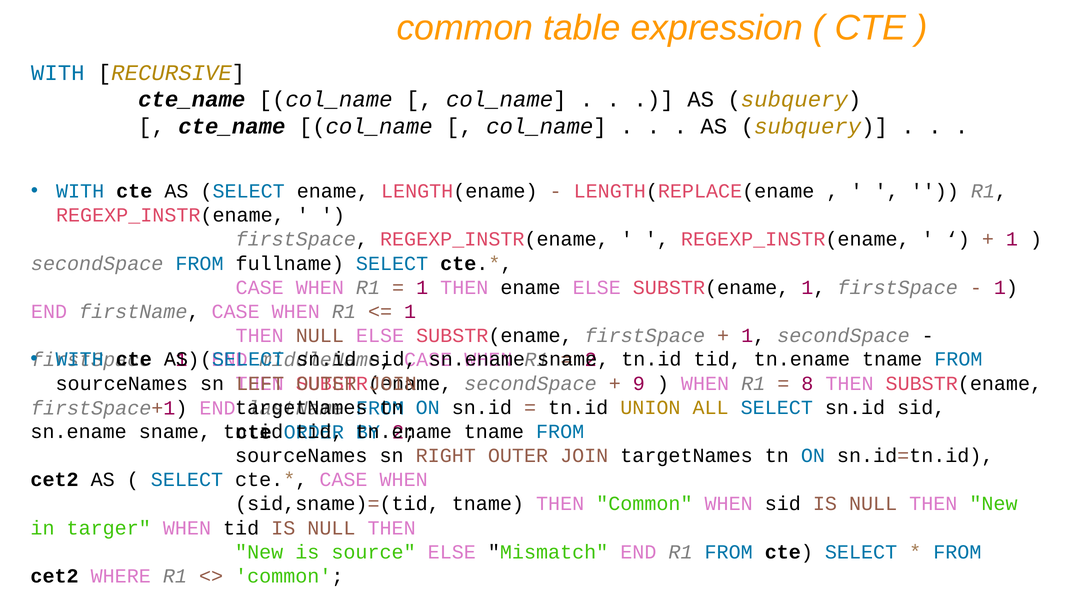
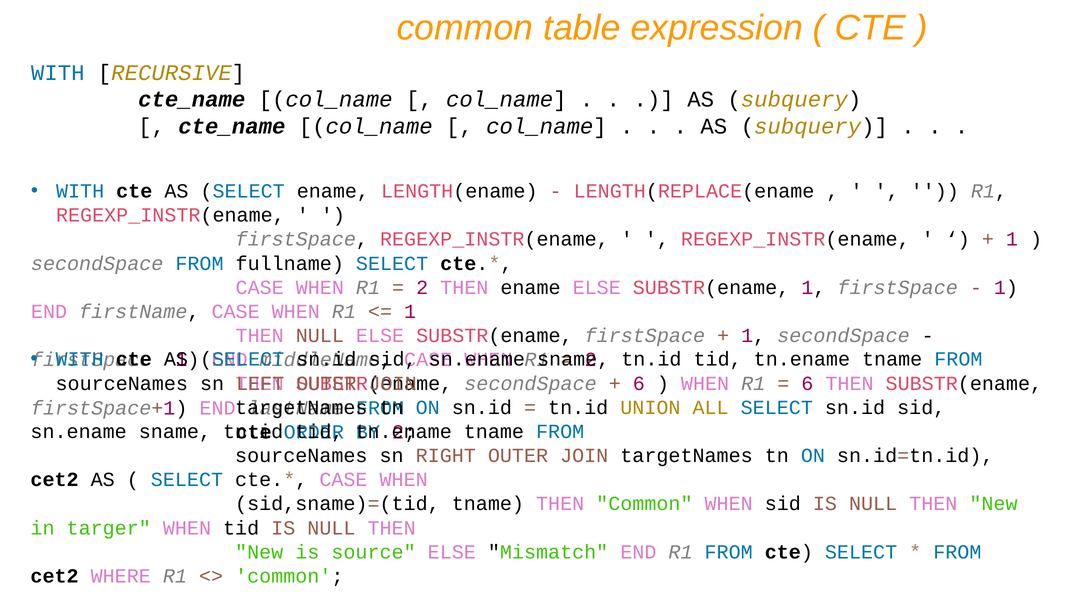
1: 1 -> 2 (422, 287)
9: 9 -> 6 (639, 384)
8: 8 -> 6 (807, 384)
